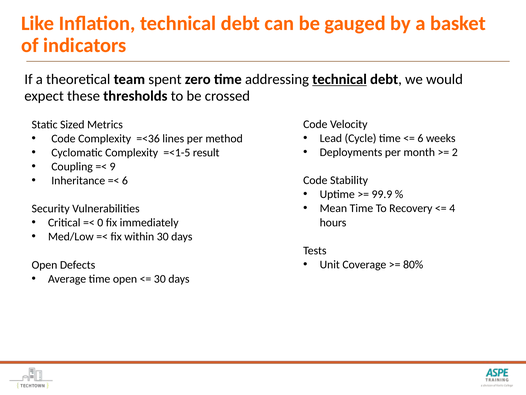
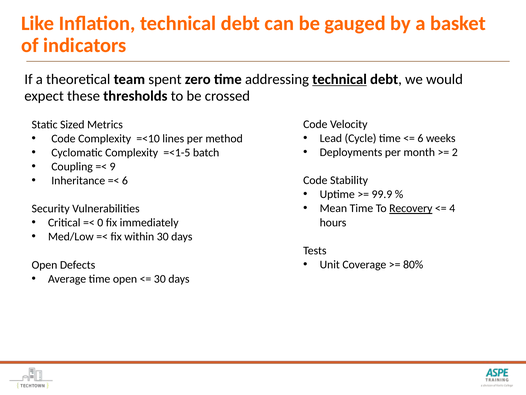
=<36: =<36 -> =<10 (148, 138)
result: result -> batch (206, 152)
Recovery underline: none -> present (411, 208)
